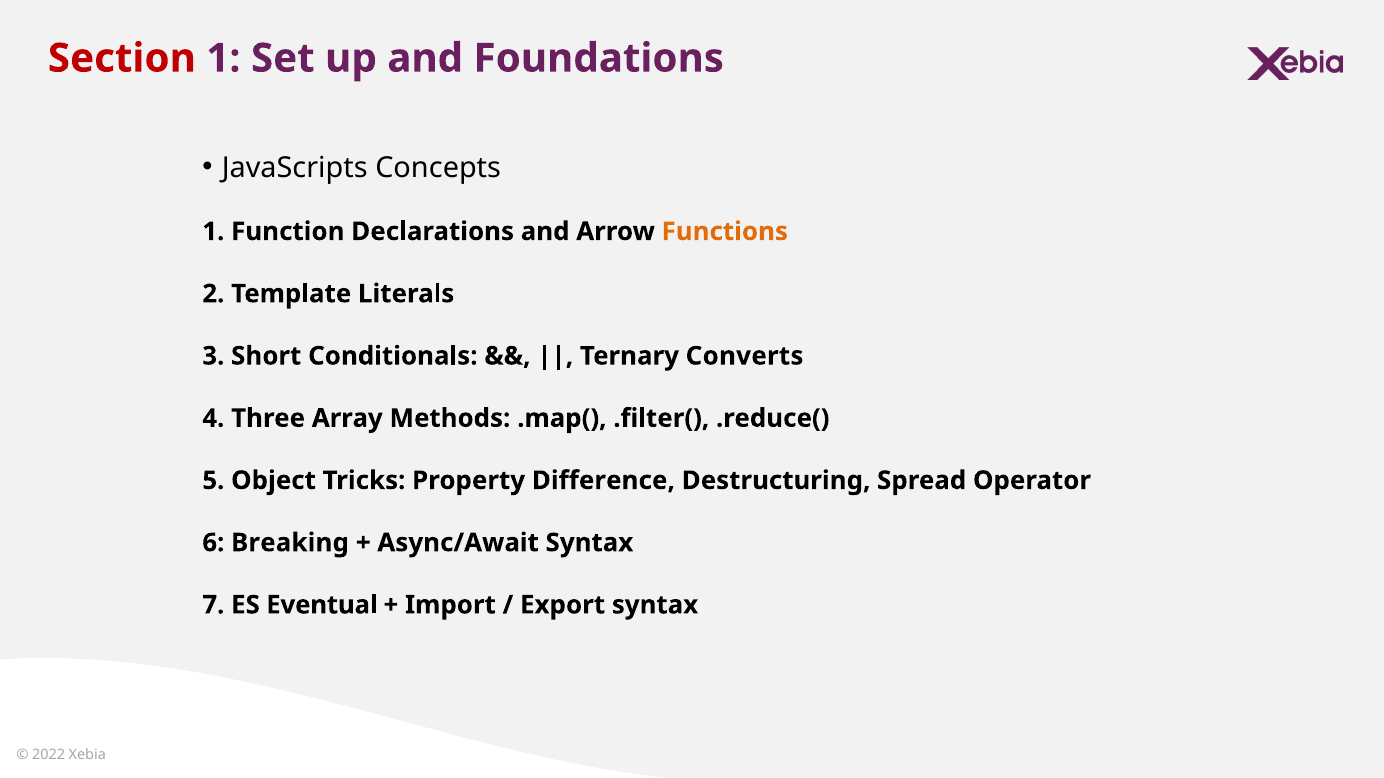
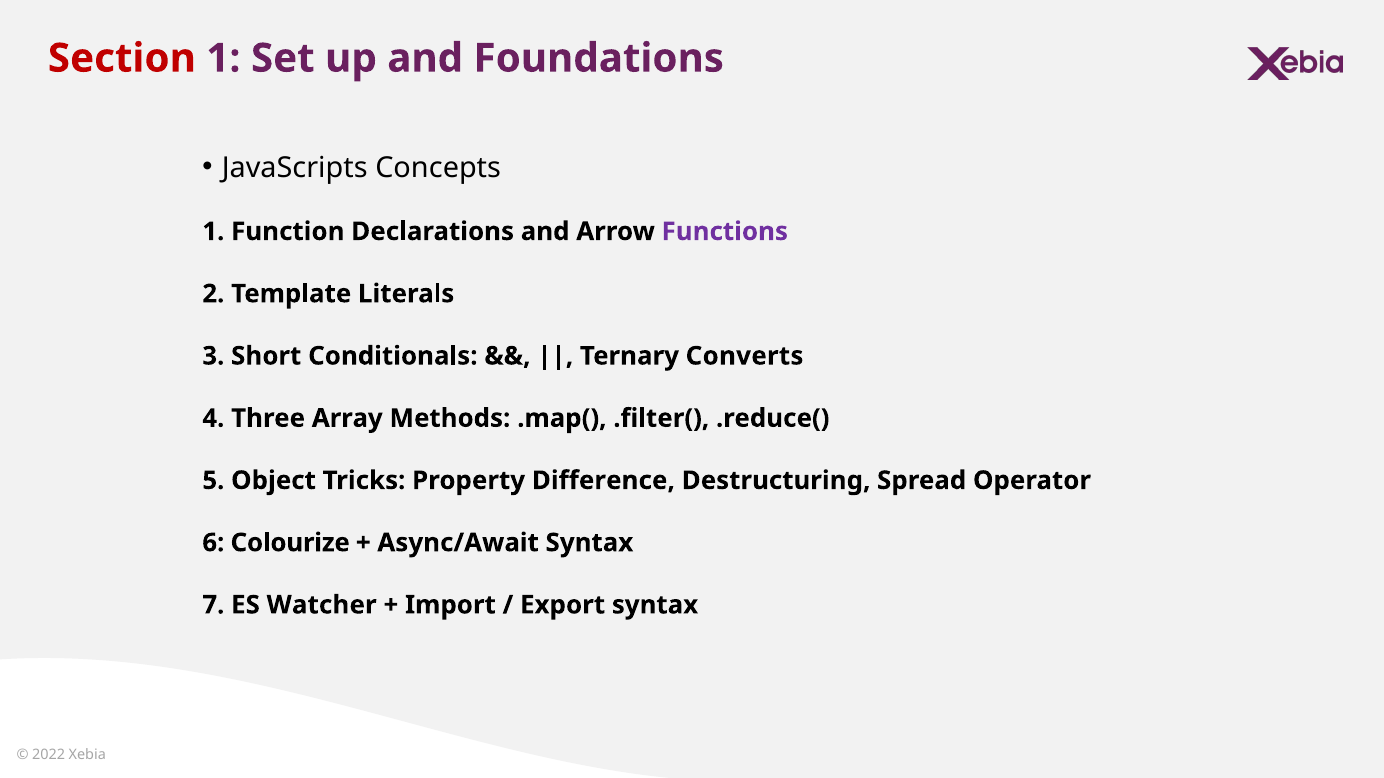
Functions colour: orange -> purple (725, 232)
Breaking: Breaking -> Colourize (290, 543)
Eventual: Eventual -> Watcher (322, 605)
